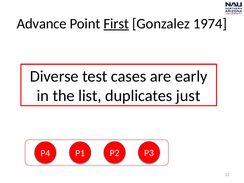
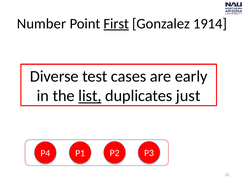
Advance: Advance -> Number (42, 24)
1974: 1974 -> 1914 (210, 24)
list underline: none -> present (90, 96)
